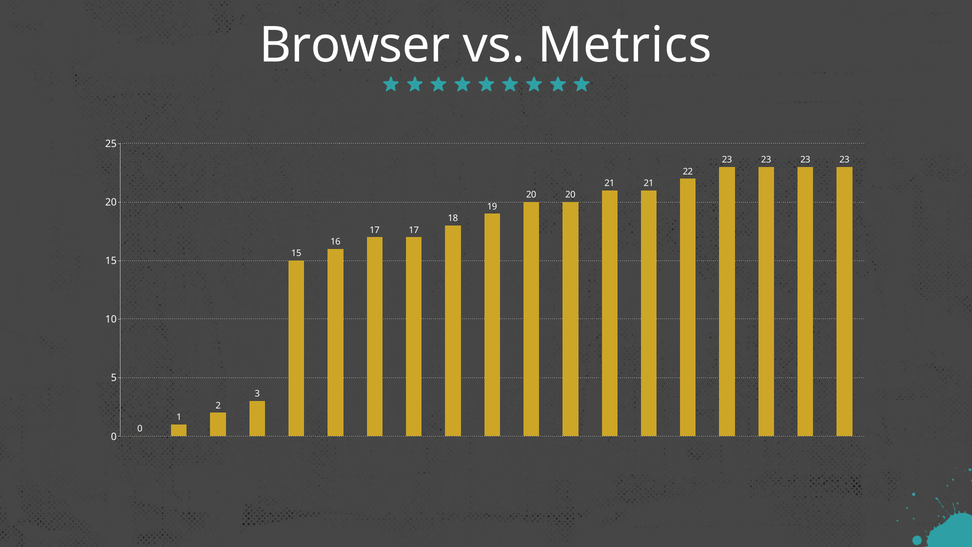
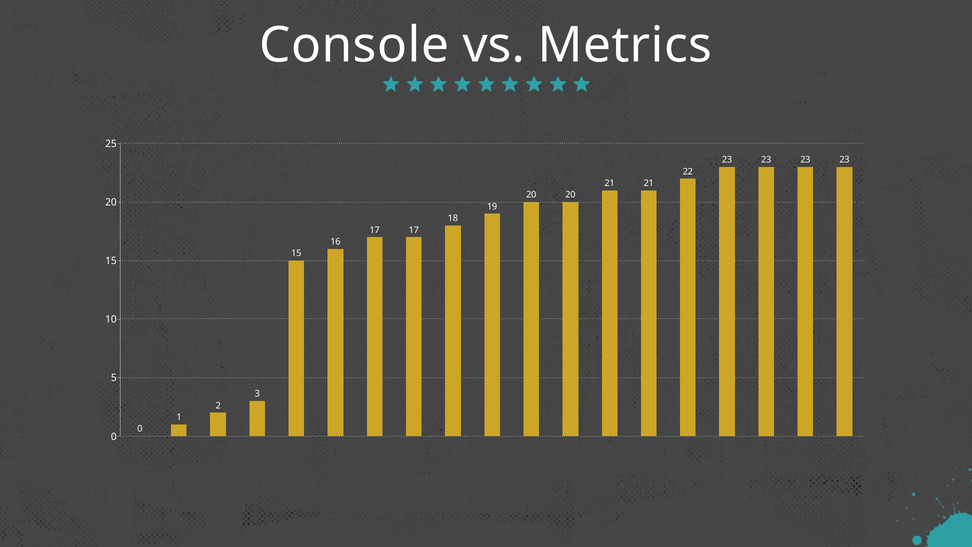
Browser: Browser -> Console (354, 46)
